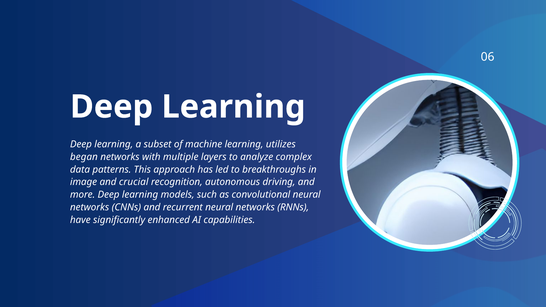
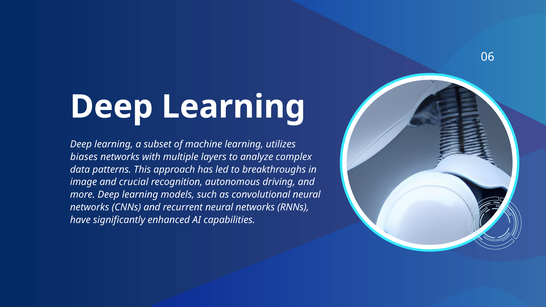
began: began -> biases (84, 157)
